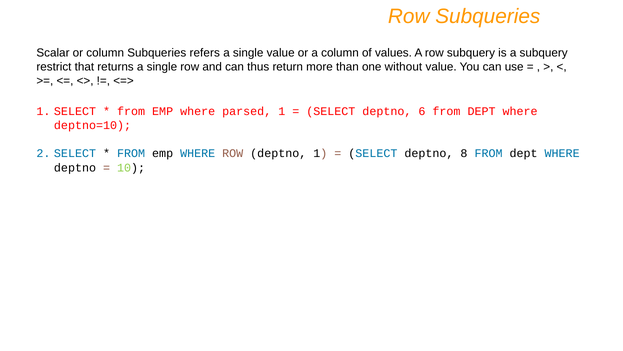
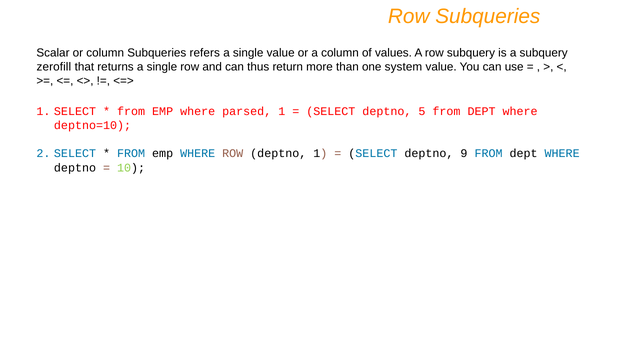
restrict: restrict -> zerofill (54, 67)
without: without -> system (403, 67)
6: 6 -> 5 (422, 111)
8: 8 -> 9 (464, 153)
